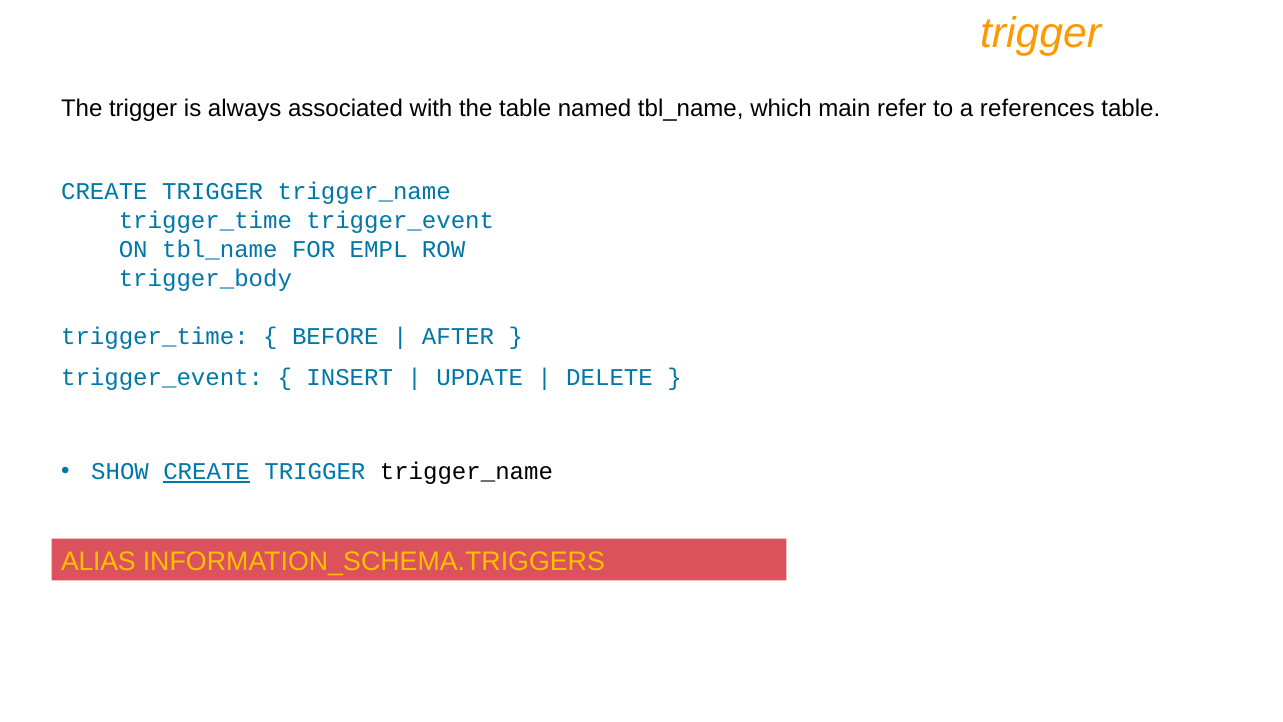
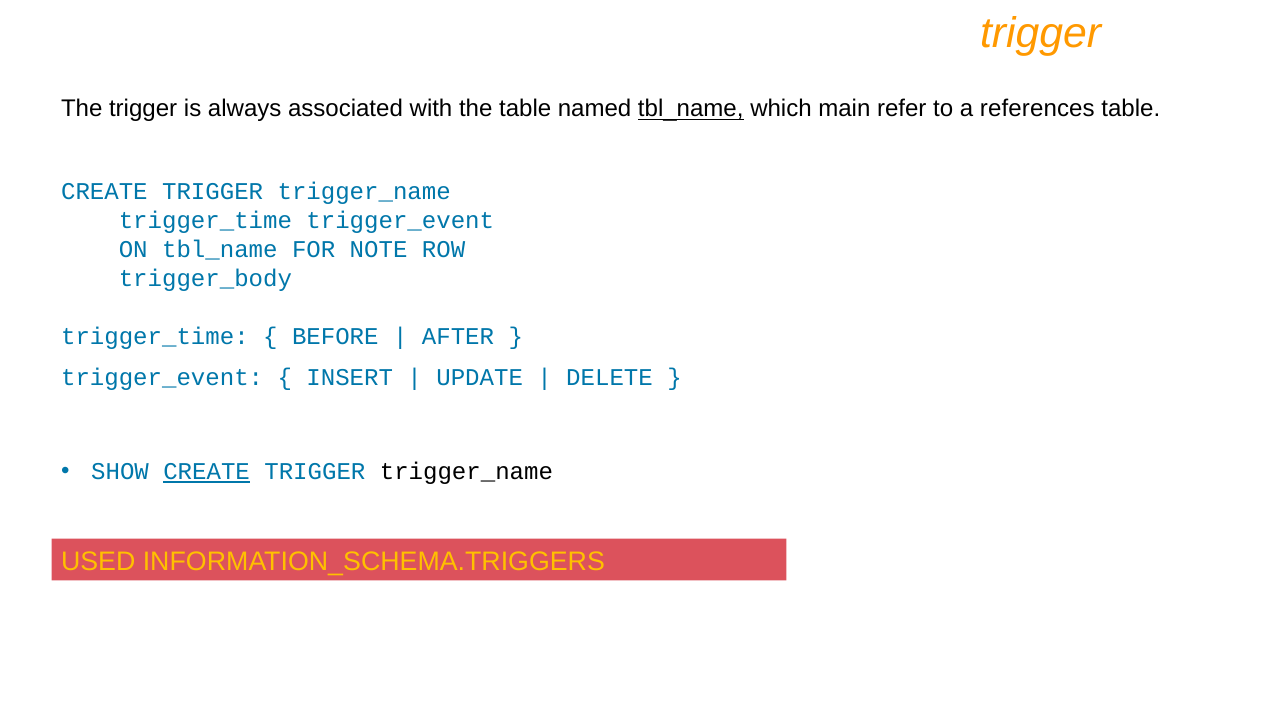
tbl_name underline: none -> present (691, 109)
EMPL: EMPL -> NOTE (379, 250)
ALIAS: ALIAS -> USED (98, 561)
